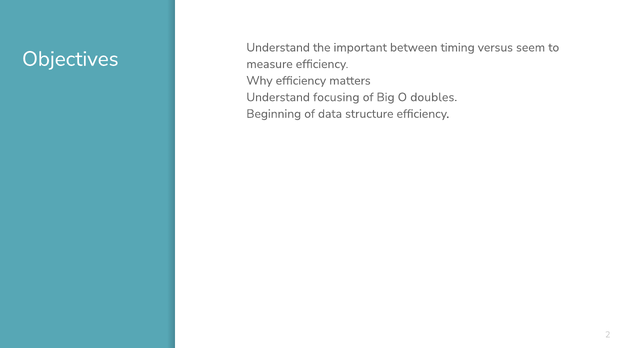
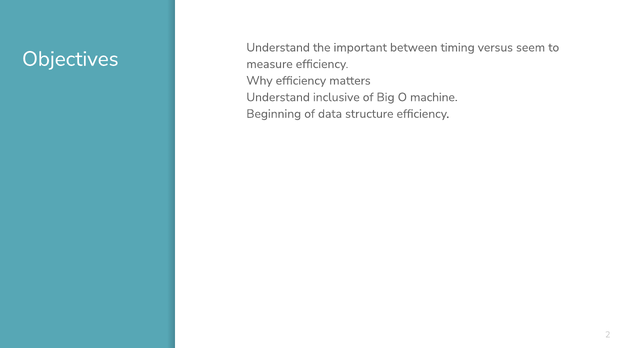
focusing: focusing -> inclusive (336, 97)
doubles: doubles -> machine (434, 97)
